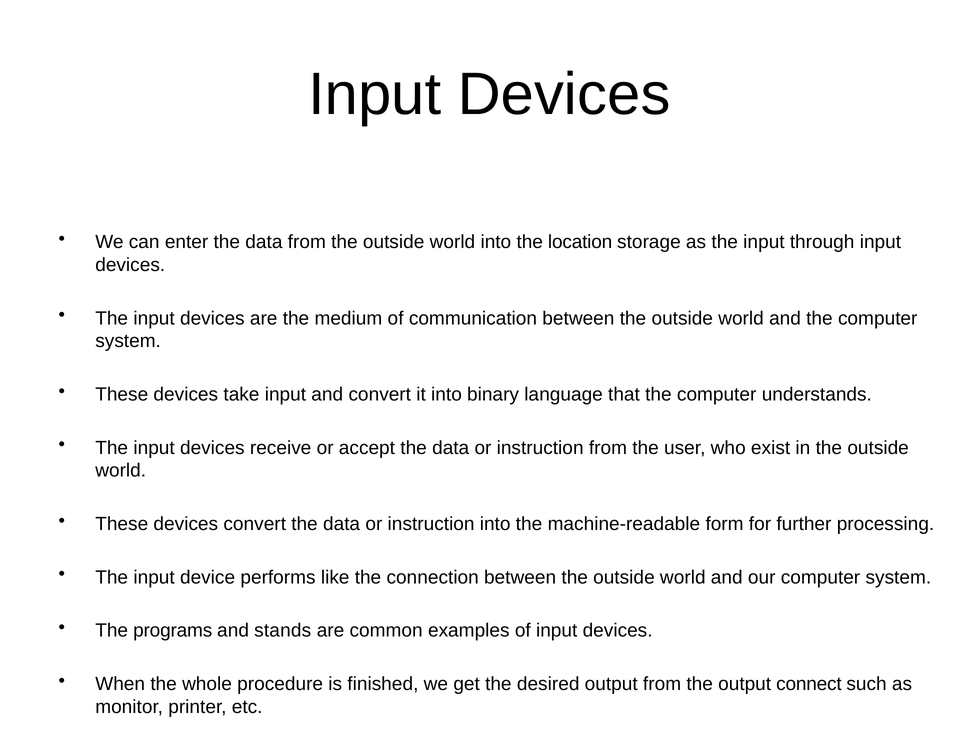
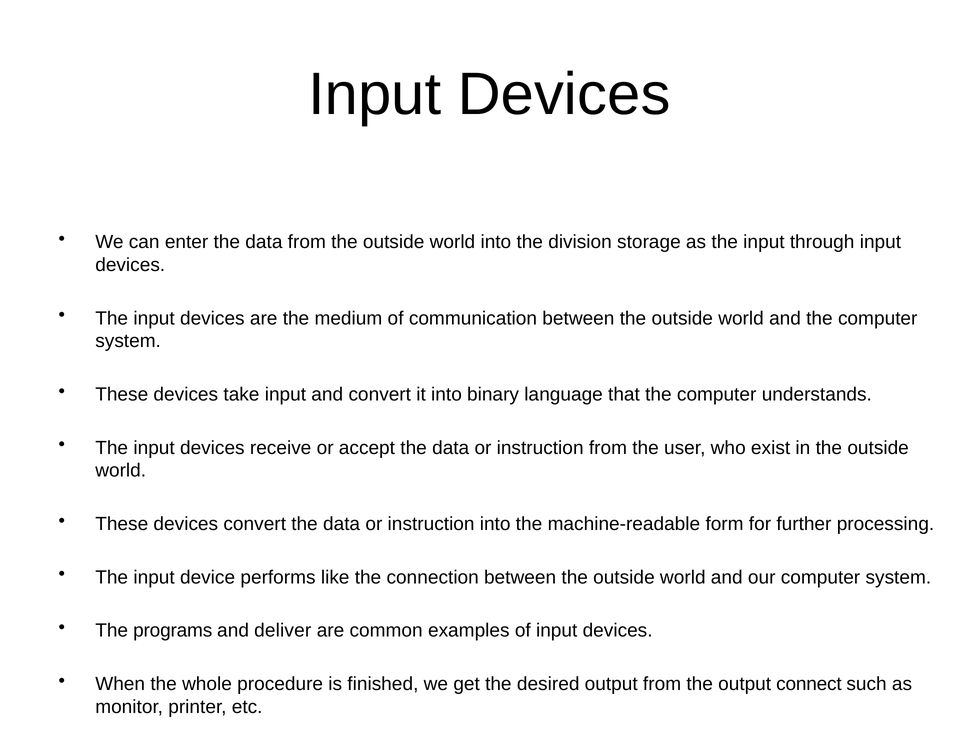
location: location -> division (580, 242)
stands: stands -> deliver (283, 631)
